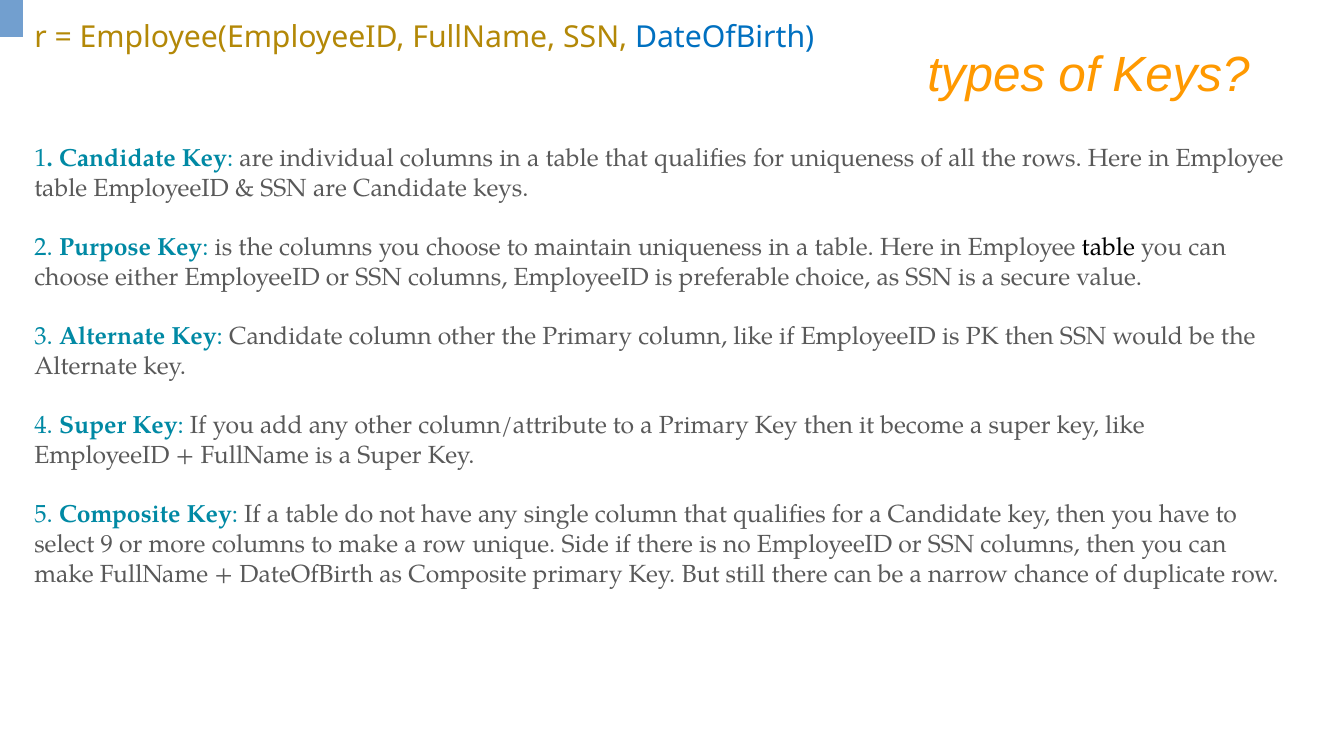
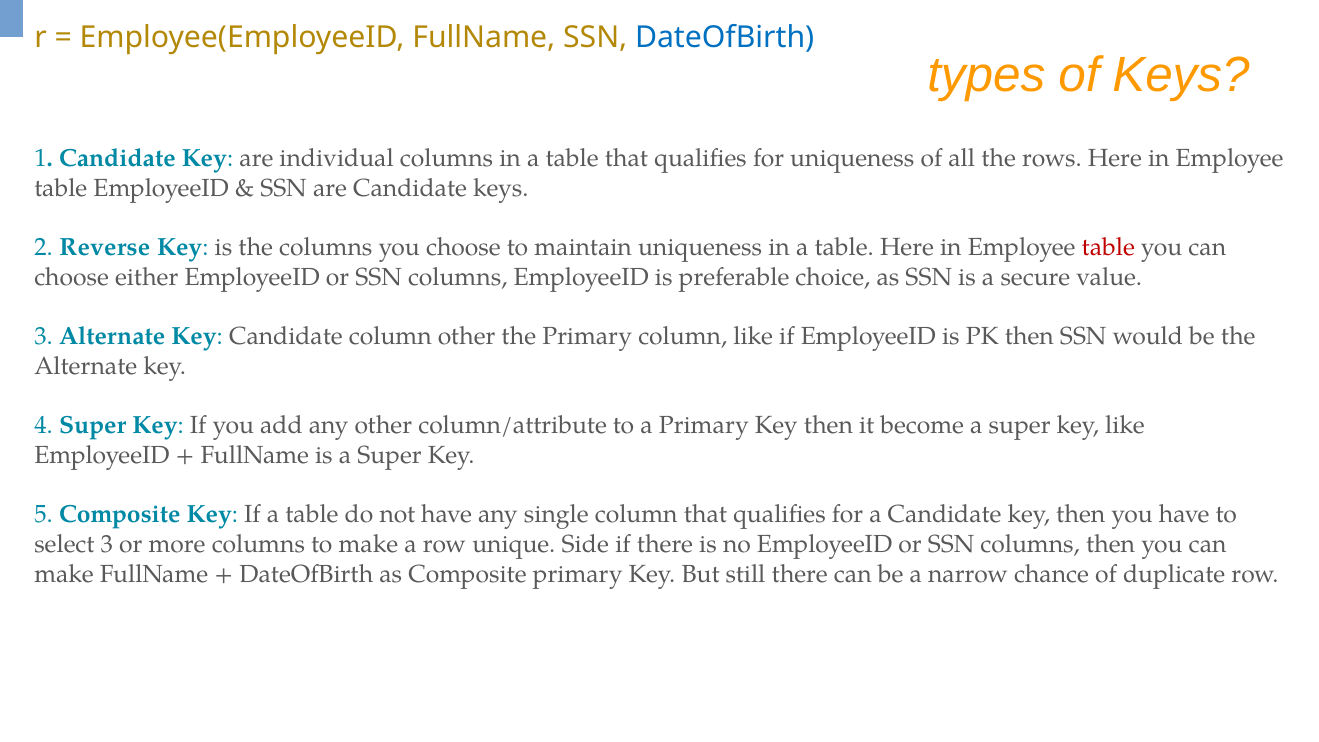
Purpose: Purpose -> Reverse (105, 248)
table colour: black -> red (1108, 248)
select 9: 9 -> 3 (107, 544)
